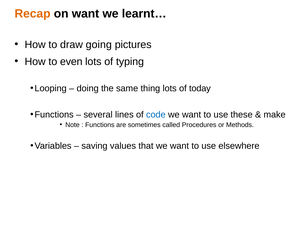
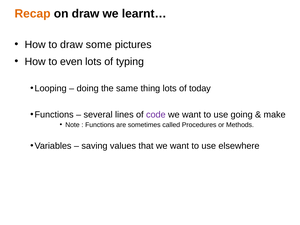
on want: want -> draw (86, 14)
going: going -> some (99, 45)
code colour: blue -> purple (156, 115)
these: these -> going (242, 115)
